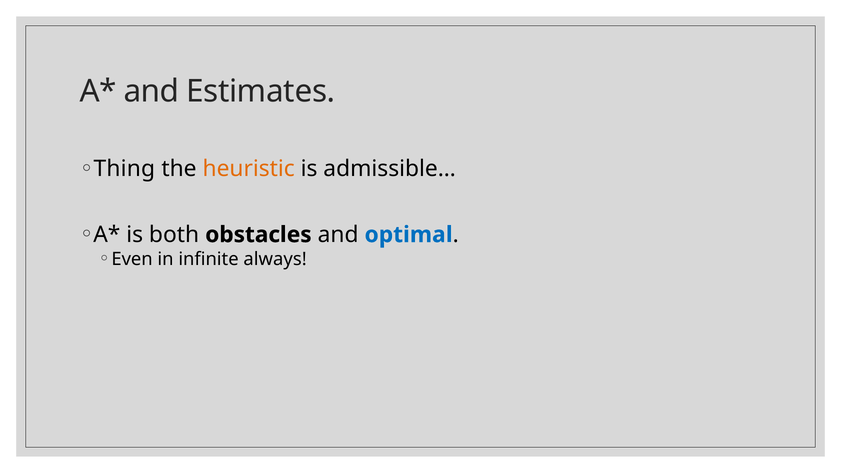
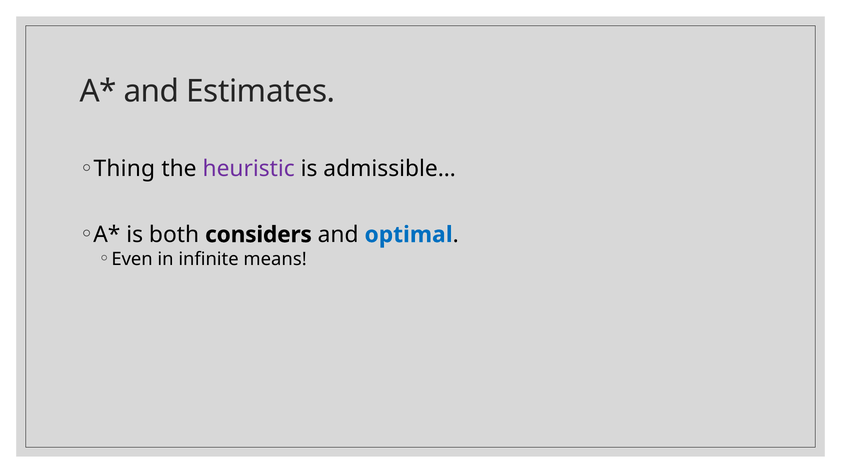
heuristic colour: orange -> purple (249, 169)
obstacles: obstacles -> considers (258, 235)
always: always -> means (275, 259)
